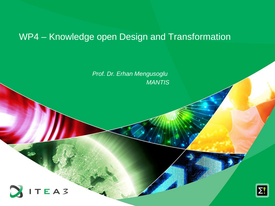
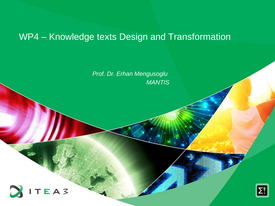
open: open -> texts (107, 37)
